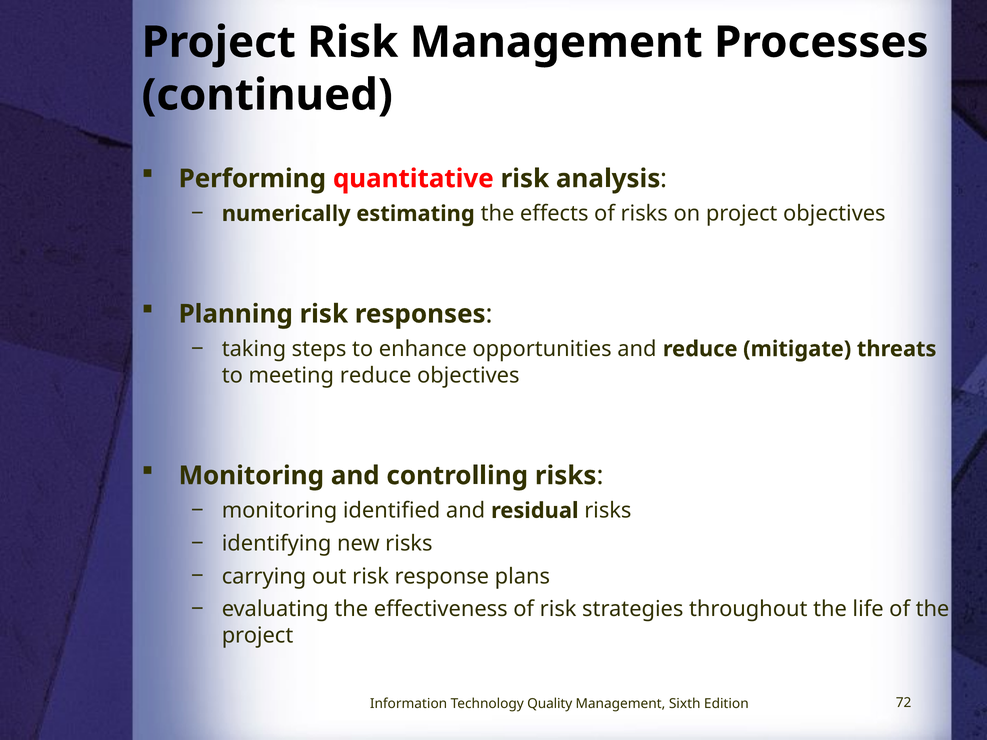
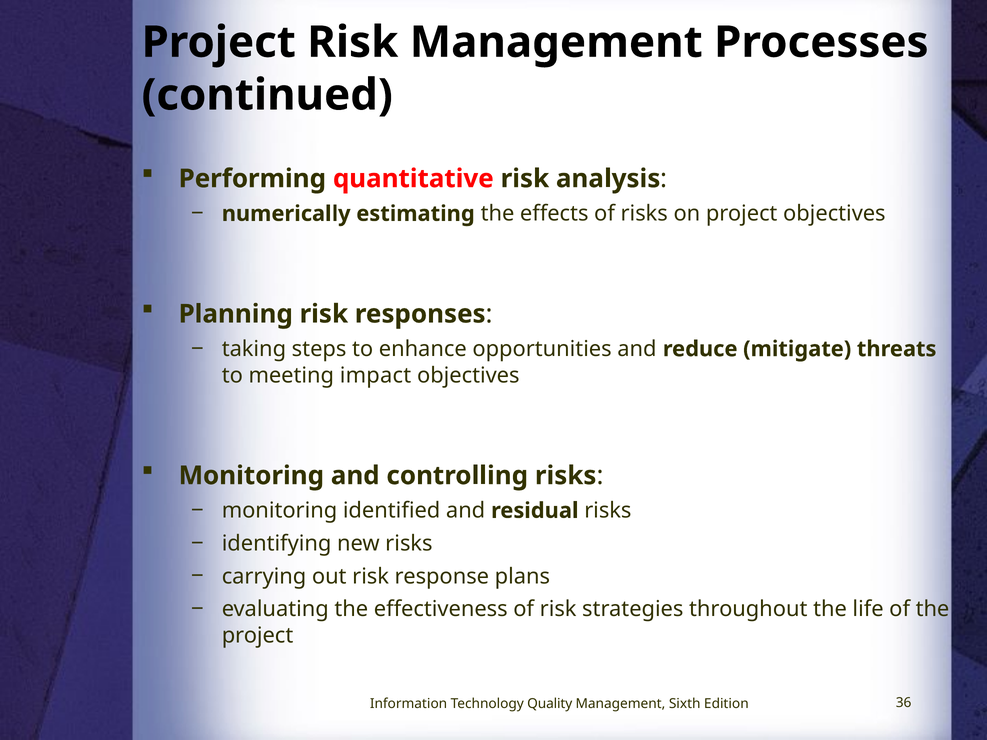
meeting reduce: reduce -> impact (376, 375)
72: 72 -> 36 (904, 703)
